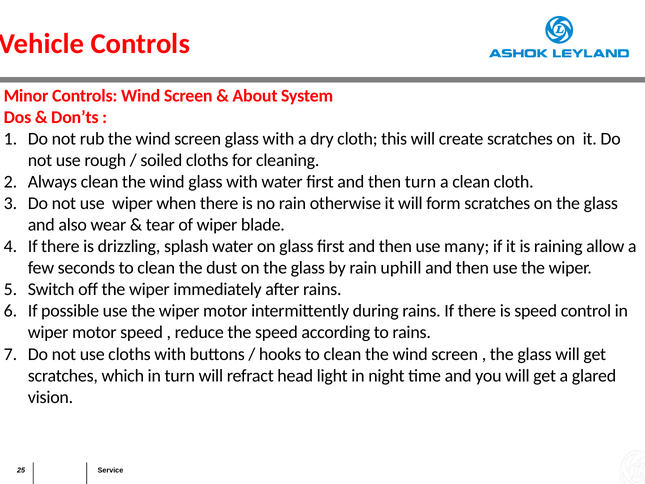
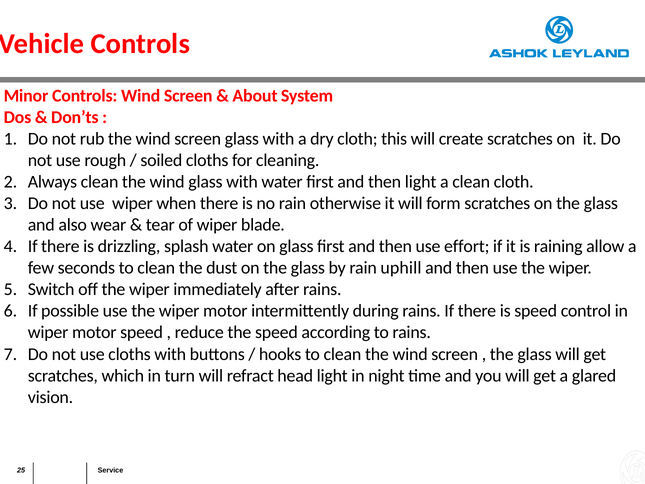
then turn: turn -> light (421, 182)
many: many -> effort (467, 246)
